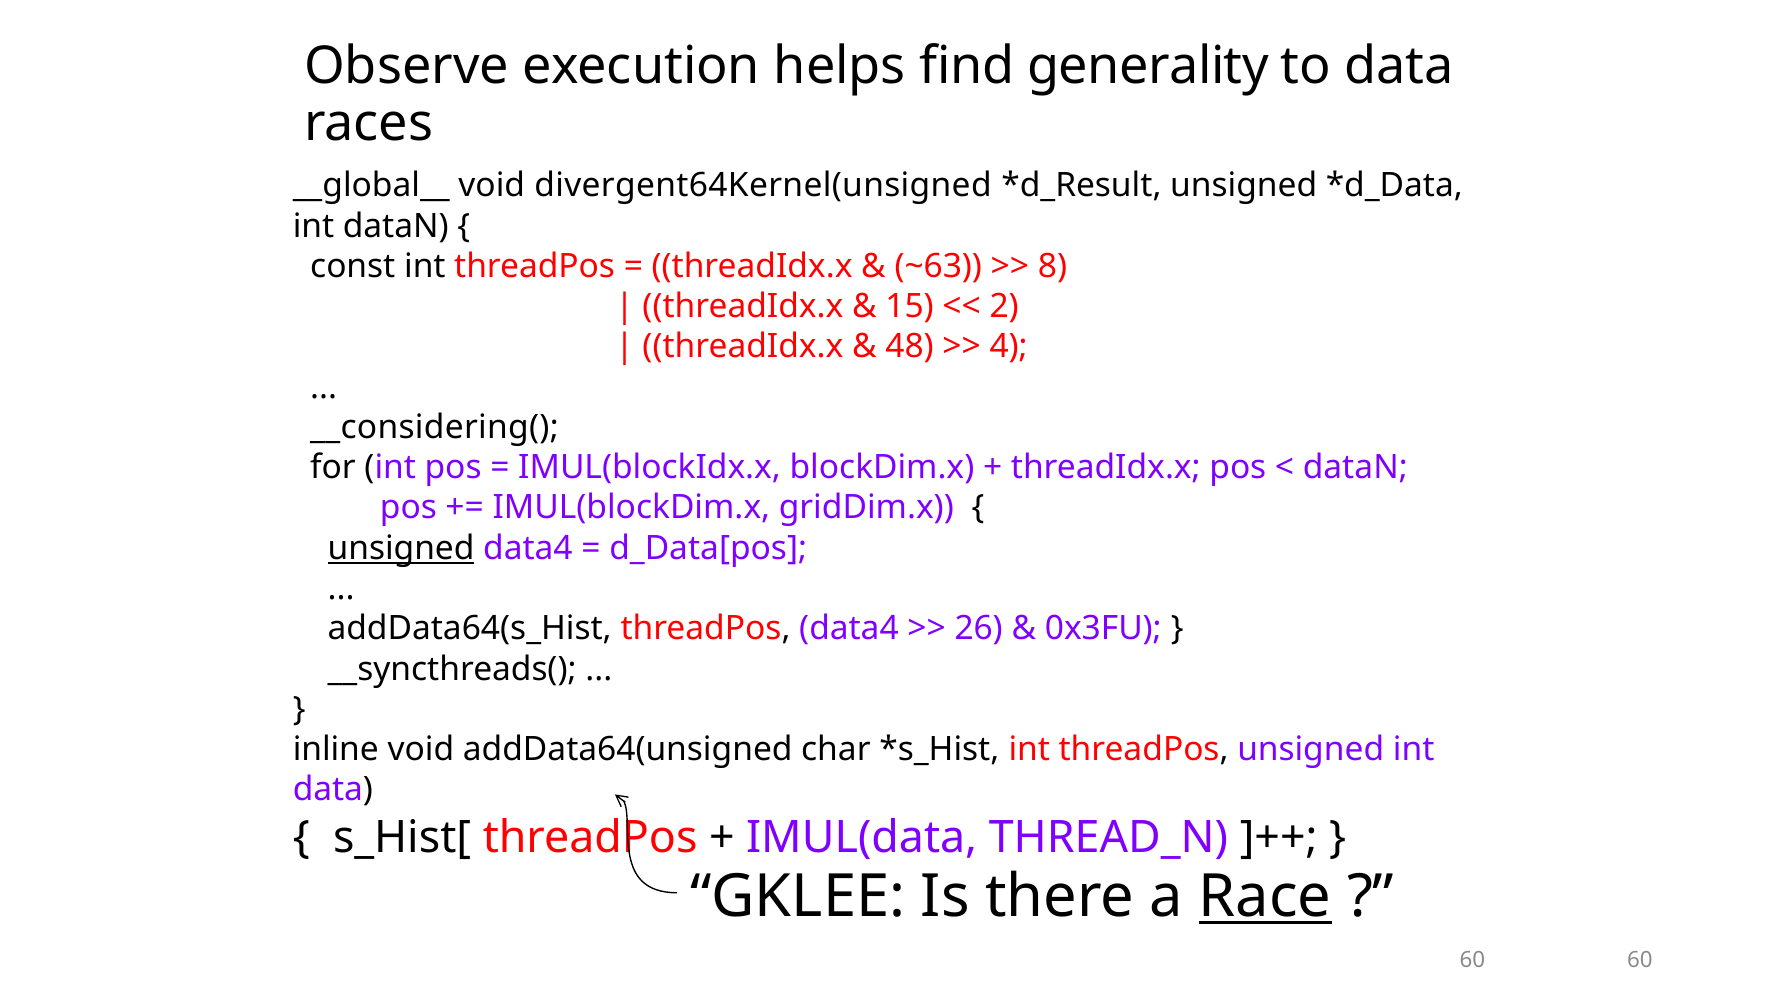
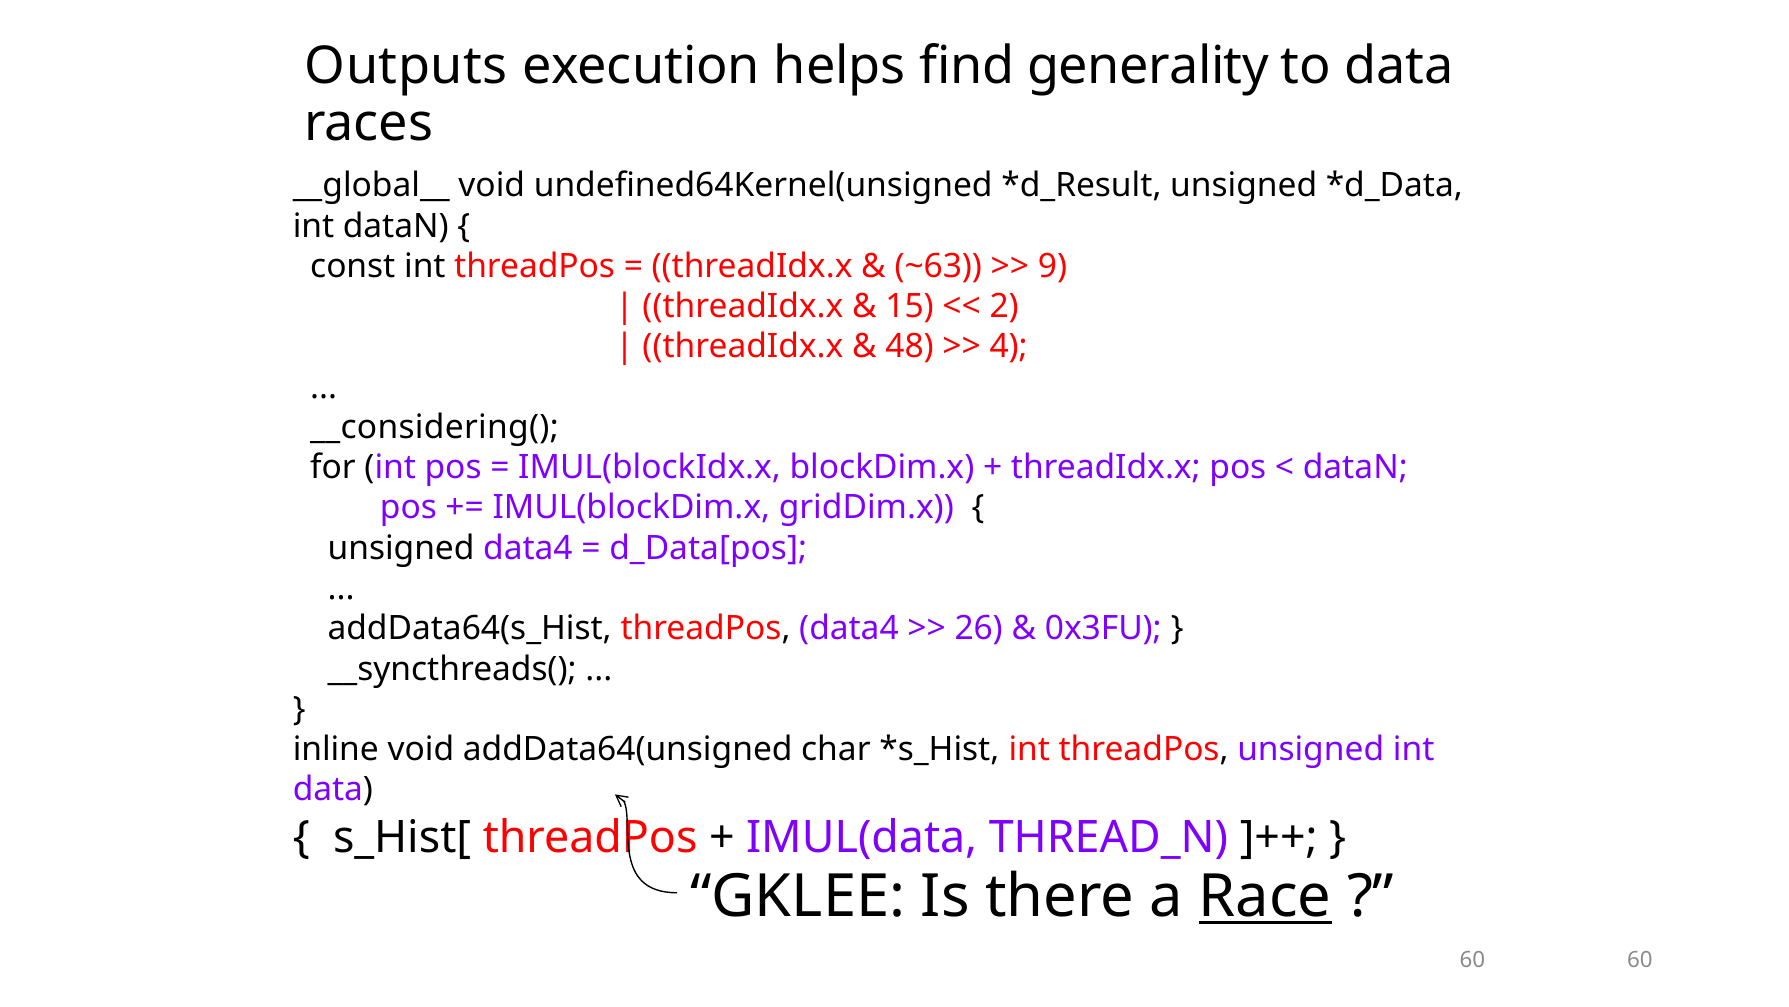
Observe: Observe -> Outputs (406, 67)
divergent64Kernel(unsigned: divergent64Kernel(unsigned -> undefined64Kernel(unsigned (763, 186)
8: 8 -> 9 (1052, 266)
unsigned underline: present -> none (401, 548)
